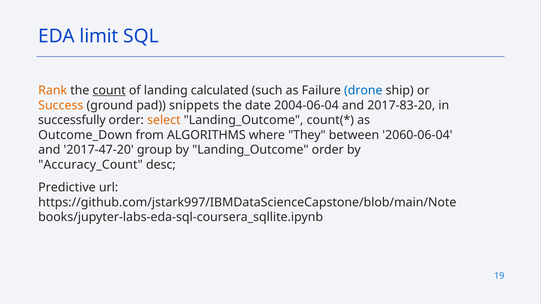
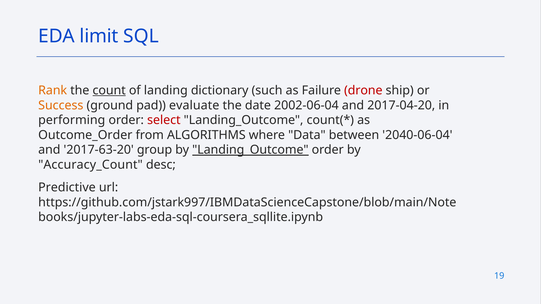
calculated: calculated -> dictionary (220, 90)
drone colour: blue -> red (363, 90)
snippets: snippets -> evaluate (194, 105)
2004-06-04: 2004-06-04 -> 2002-06-04 (306, 105)
2017-83-20: 2017-83-20 -> 2017-04-20 (401, 105)
successfully: successfully -> performing (72, 120)
select colour: orange -> red (164, 120)
Outcome_Down: Outcome_Down -> Outcome_Order (85, 135)
They: They -> Data (307, 135)
2060-06-04: 2060-06-04 -> 2040-06-04 (417, 135)
2017-47-20: 2017-47-20 -> 2017-63-20 (99, 150)
Landing_Outcome underline: none -> present (250, 150)
